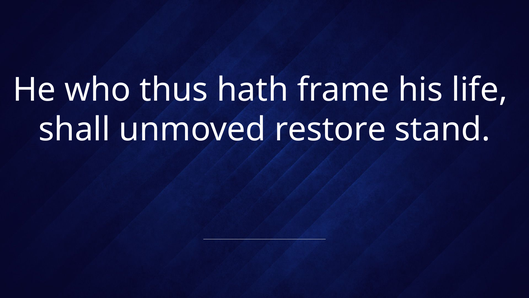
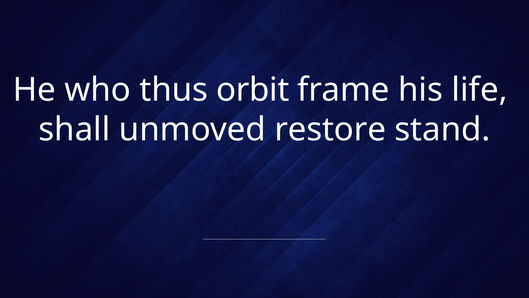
hath: hath -> orbit (253, 90)
